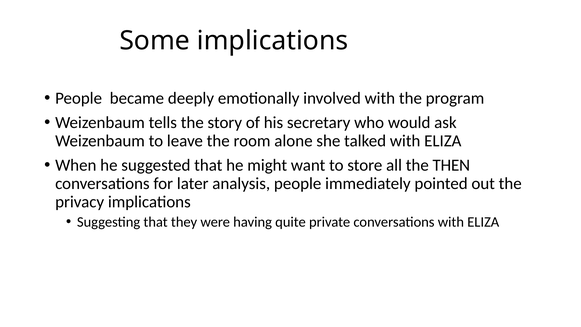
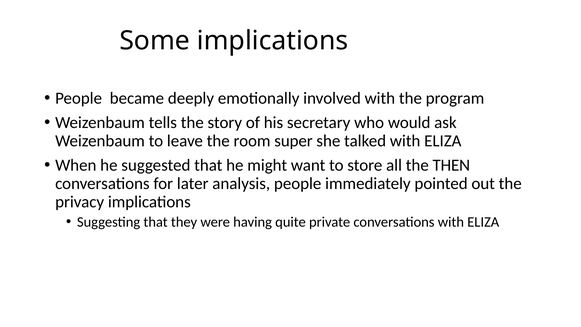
alone: alone -> super (294, 141)
